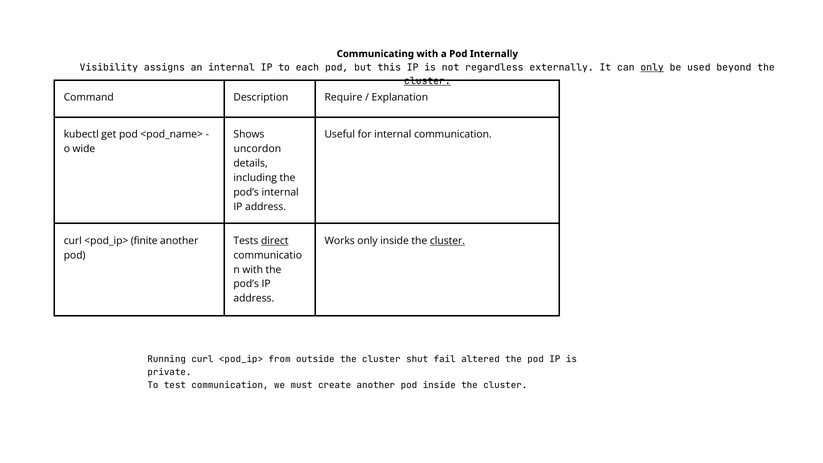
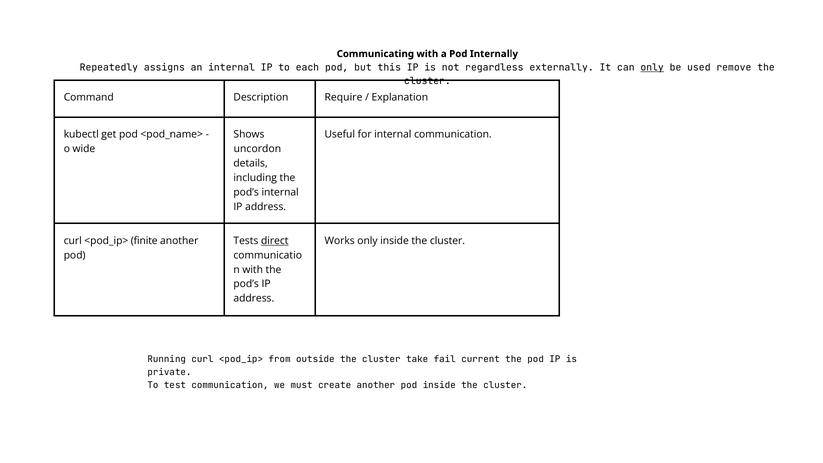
Visibility: Visibility -> Repeatedly (109, 67)
beyond: beyond -> remove (734, 67)
cluster underline: present -> none (427, 81)
cluster underline: present -> none (447, 241)
shut: shut -> take (417, 359)
altered: altered -> current (481, 359)
